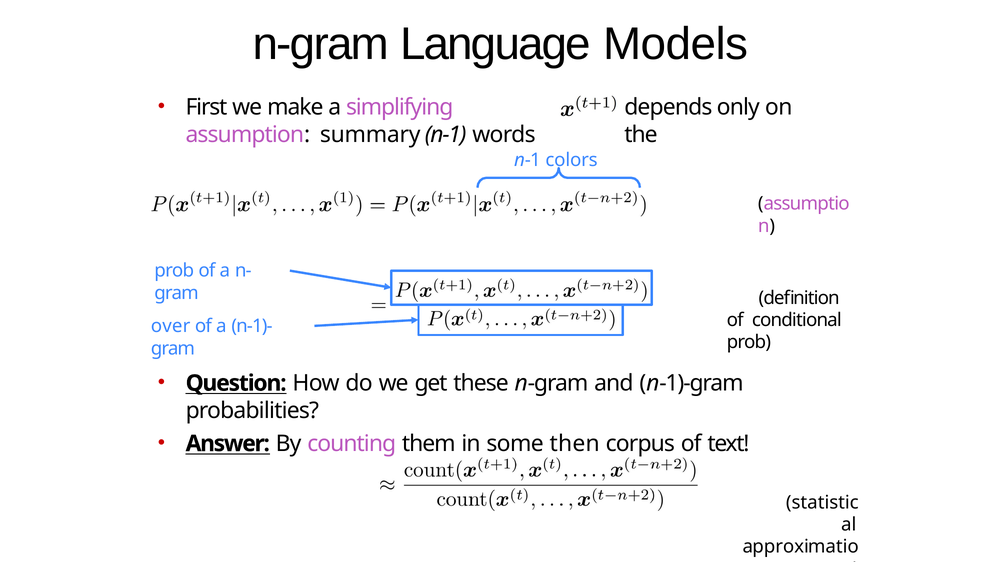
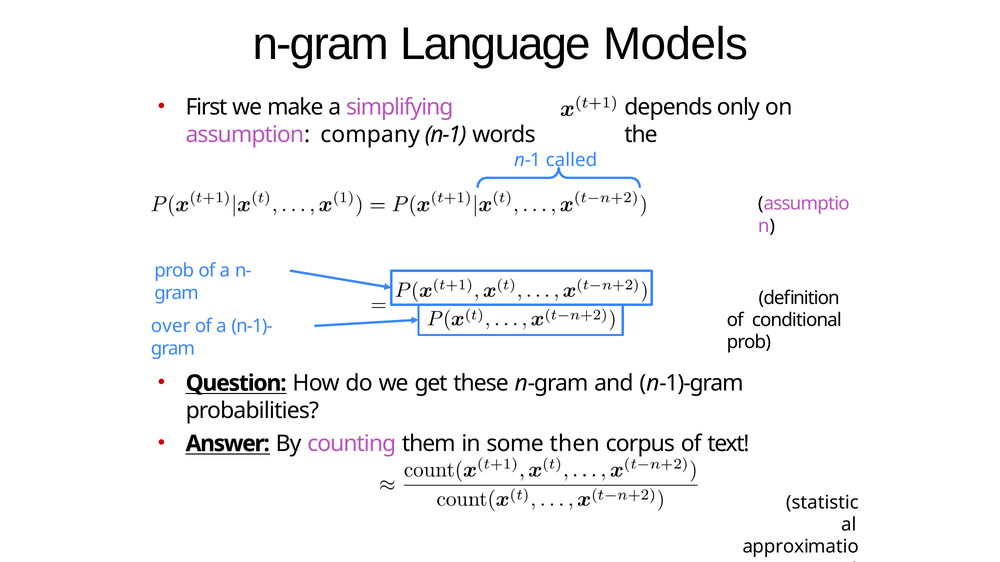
summary: summary -> company (370, 135)
colors: colors -> called (571, 160)
